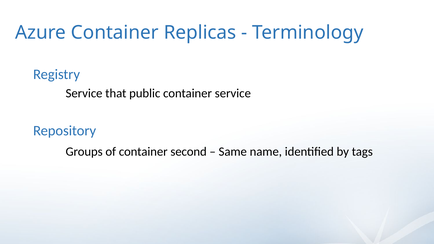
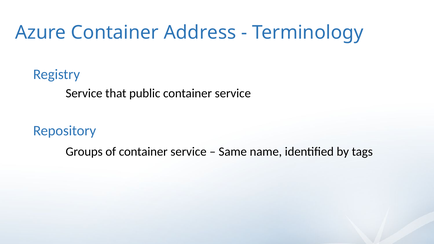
Replicas: Replicas -> Address (200, 33)
of container second: second -> service (189, 152)
